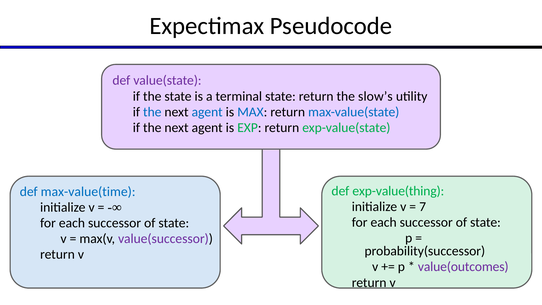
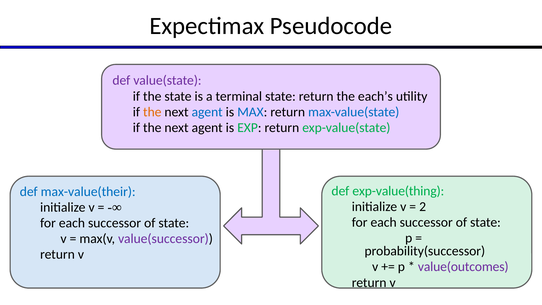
slow’s: slow’s -> each’s (375, 96)
the colour: blue -> orange (152, 112)
max-value(time: max-value(time -> max-value(their (88, 192)
7: 7 -> 2 (423, 207)
